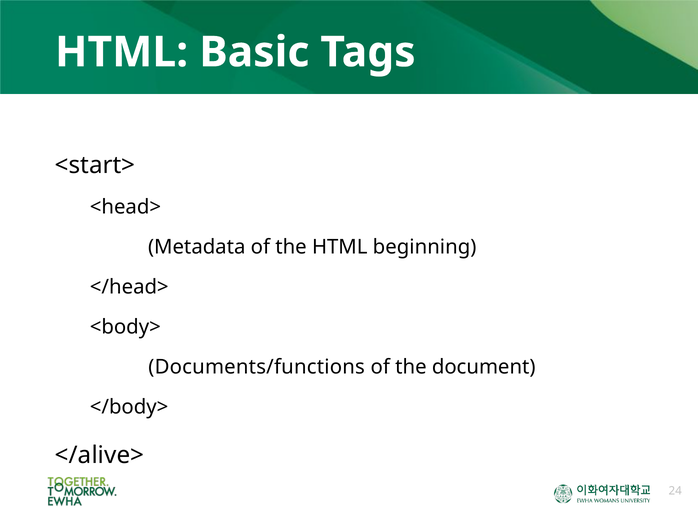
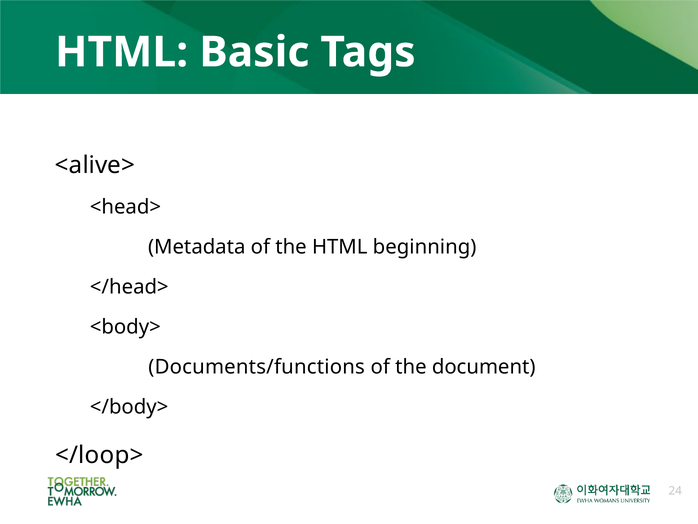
<start>: <start> -> <alive> (95, 165)
</alive>: </alive> -> </loop> (99, 455)
